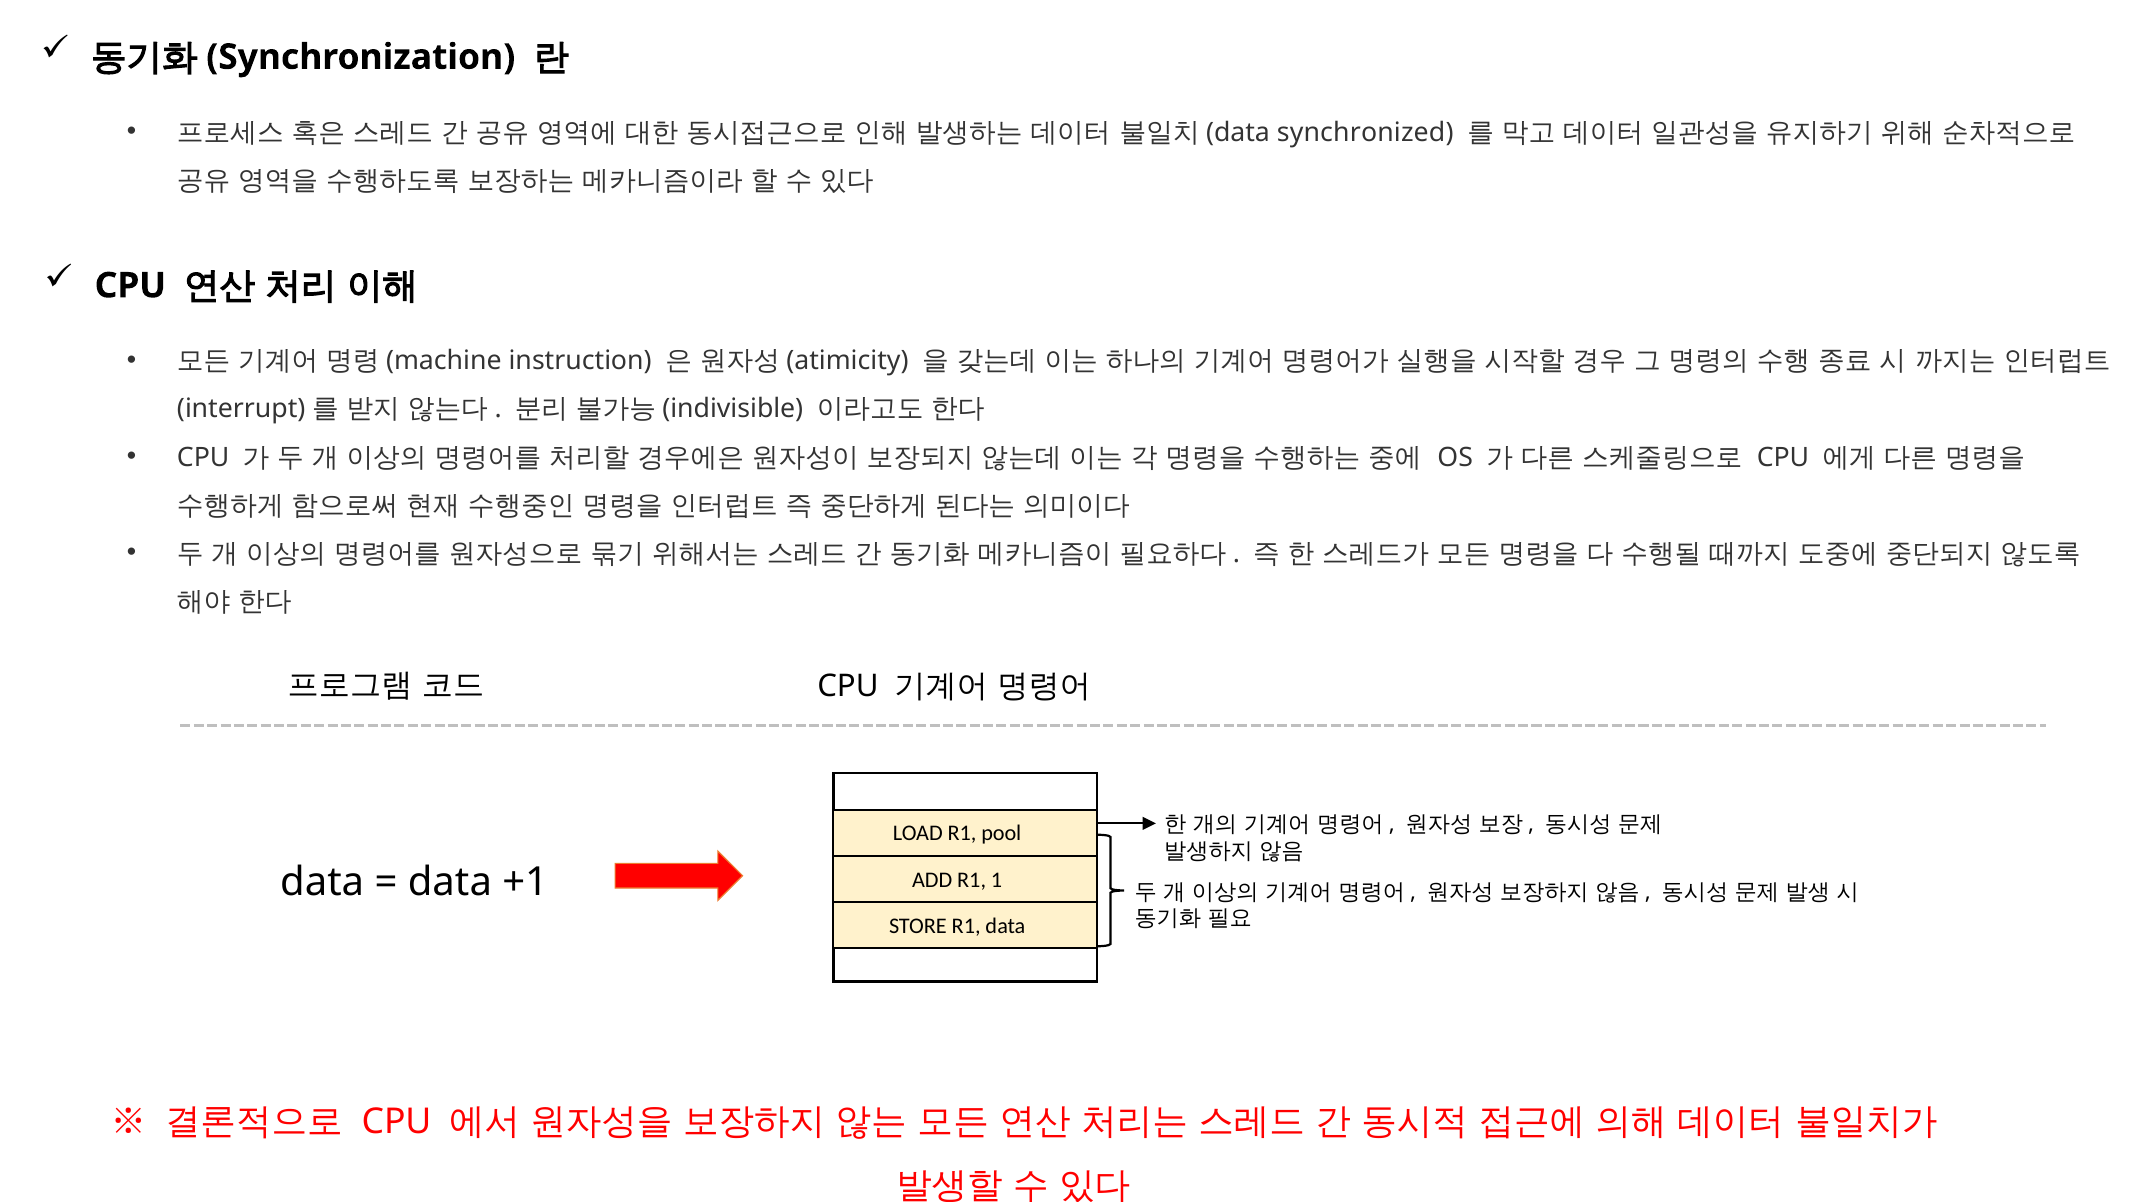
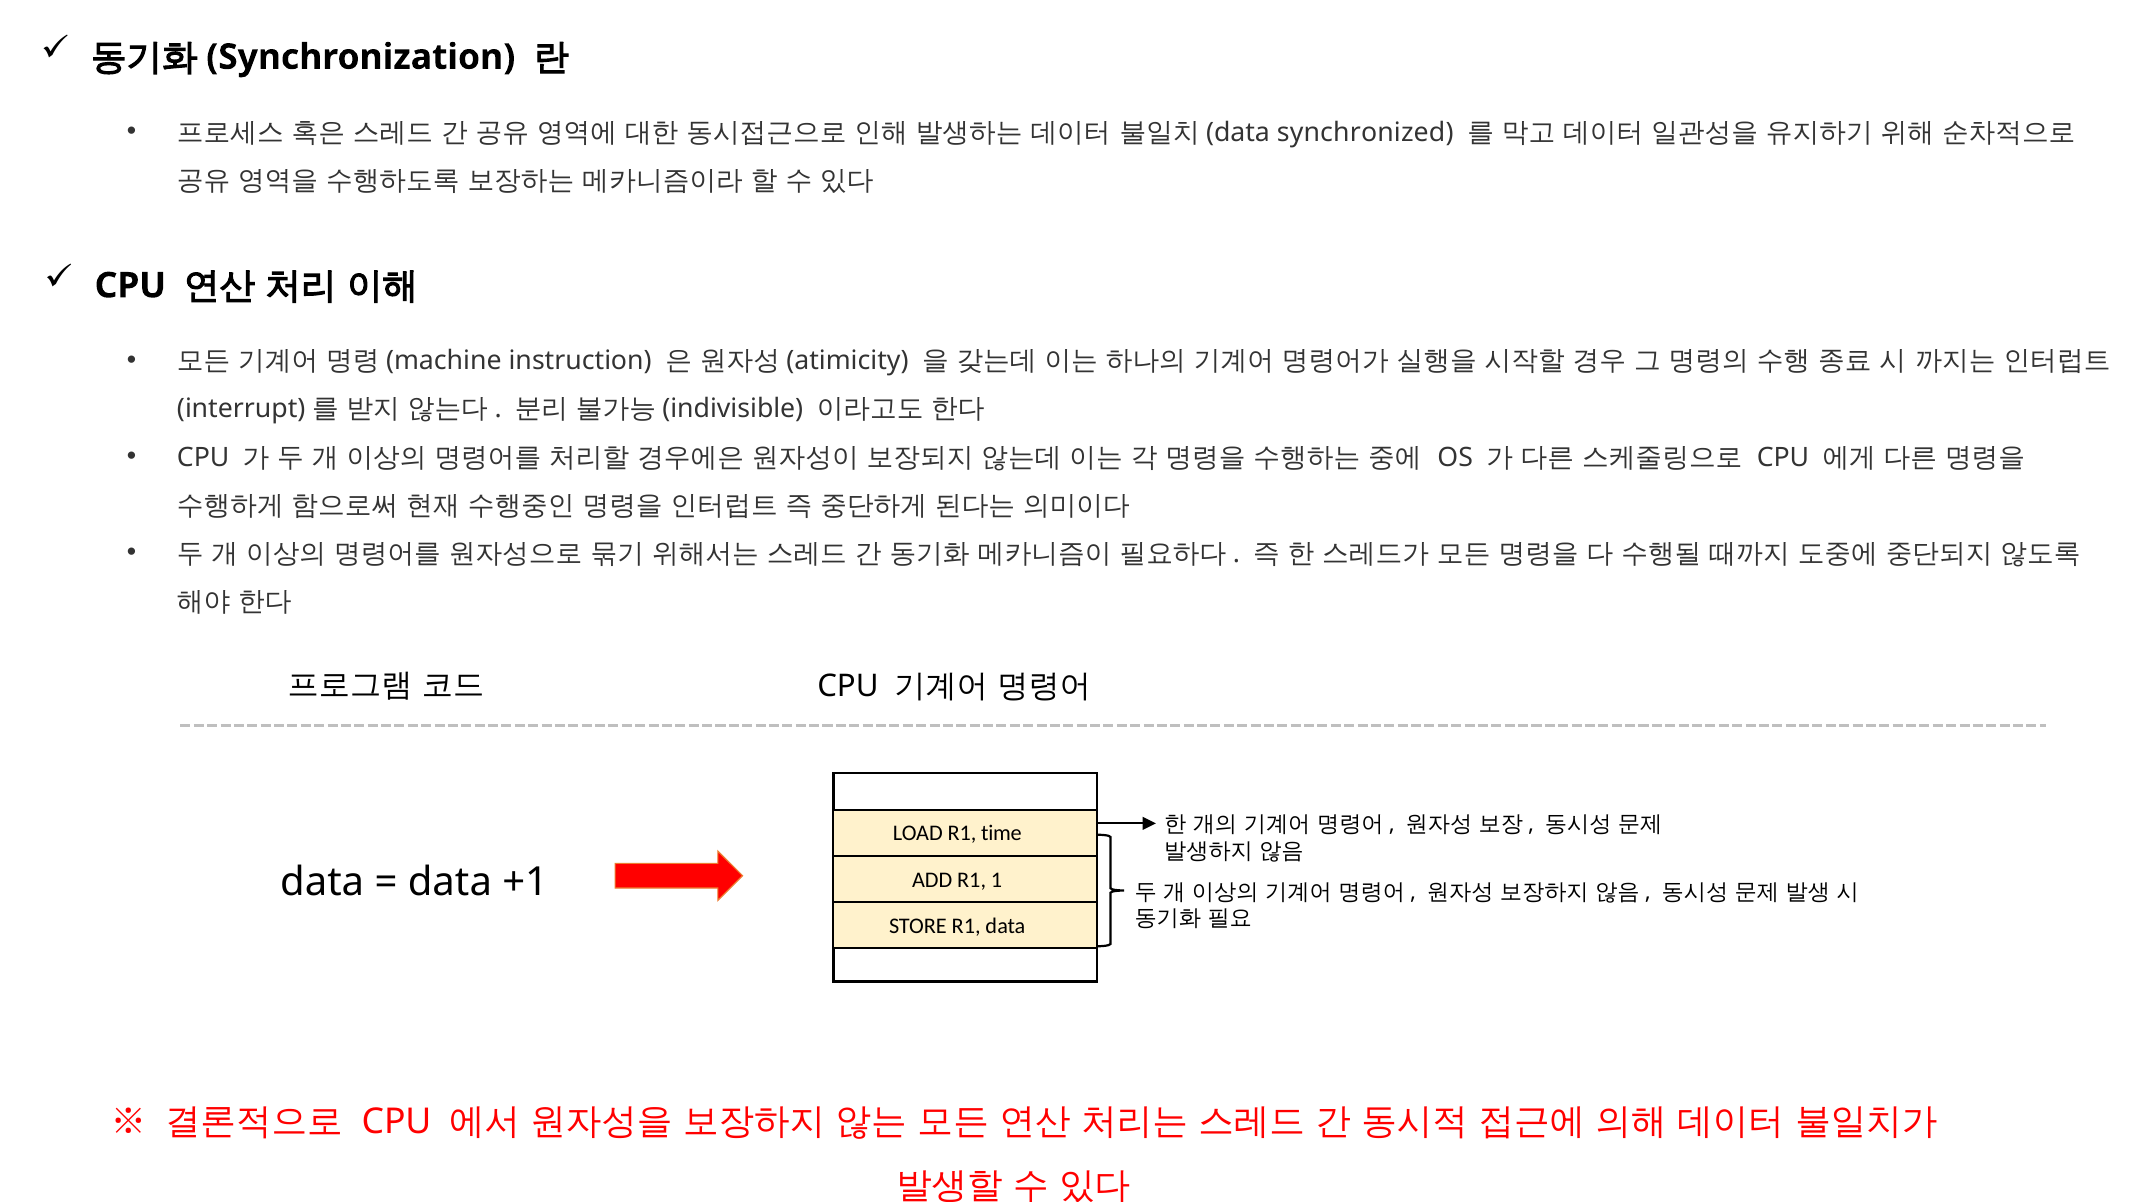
pool: pool -> time (1001, 833)
